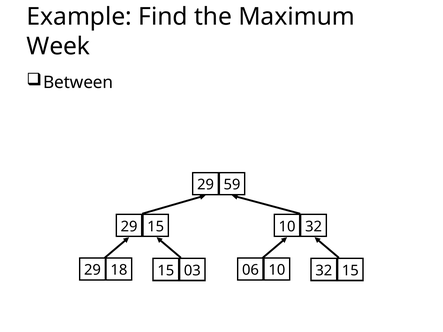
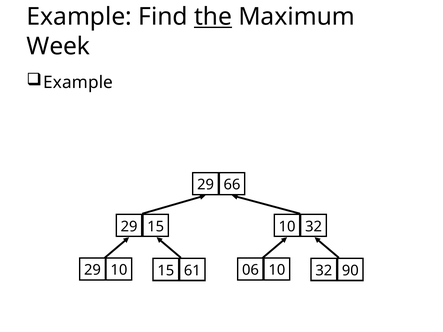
the underline: none -> present (213, 17)
Between: Between -> Example (78, 83)
59: 59 -> 66 (232, 185)
29 18: 18 -> 10 (119, 270)
03: 03 -> 61 (192, 271)
32 15: 15 -> 90 (350, 271)
